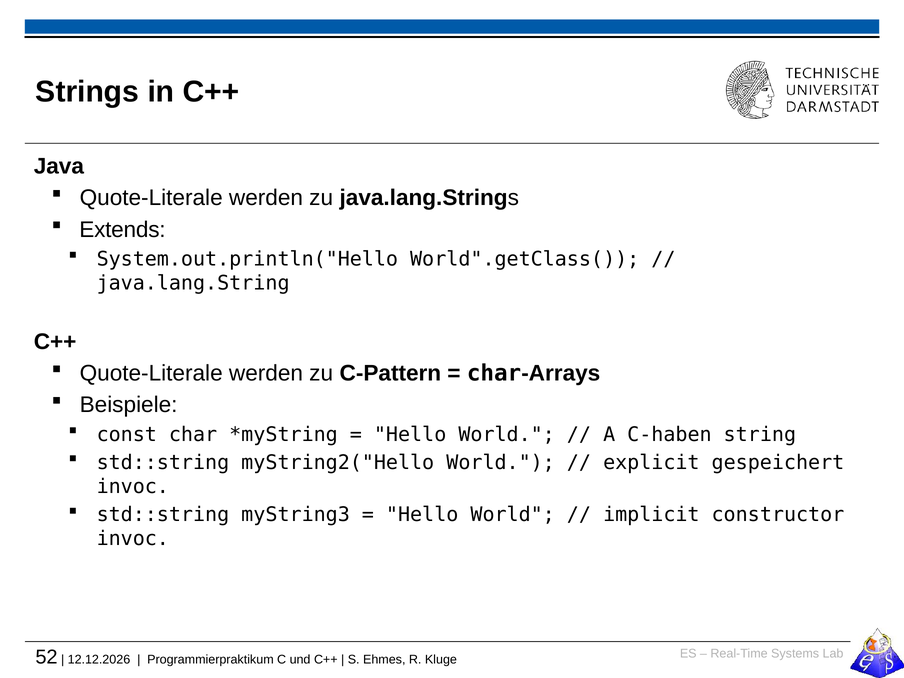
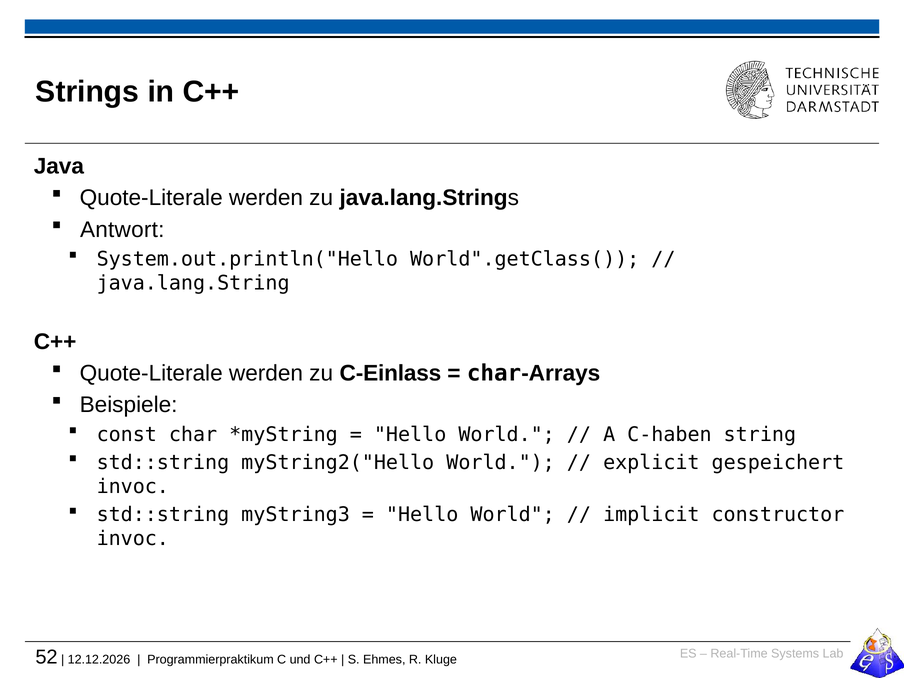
Extends: Extends -> Antwort (122, 230)
C-Pattern: C-Pattern -> C-Einlass (390, 373)
